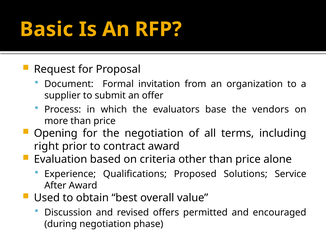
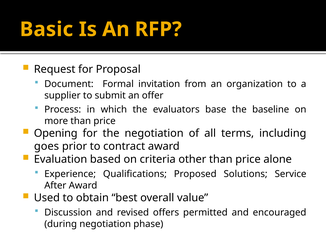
vendors: vendors -> baseline (271, 109)
right: right -> goes (46, 146)
